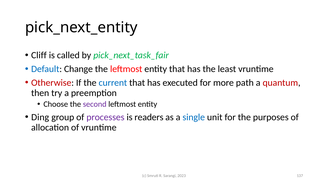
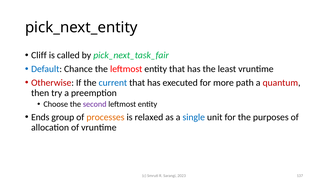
Change: Change -> Chance (78, 69)
Ding: Ding -> Ends (40, 118)
processes colour: purple -> orange (105, 118)
readers: readers -> relaxed (149, 118)
